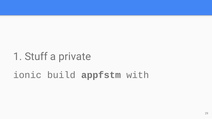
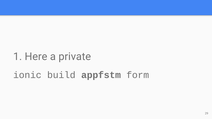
Stuff: Stuff -> Here (36, 57)
with: with -> form (138, 75)
